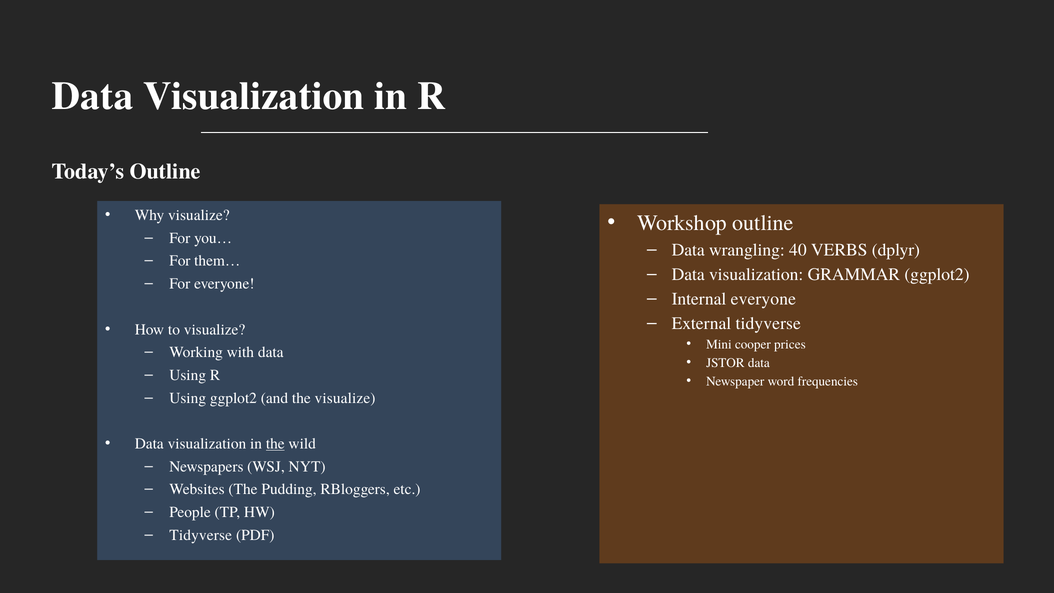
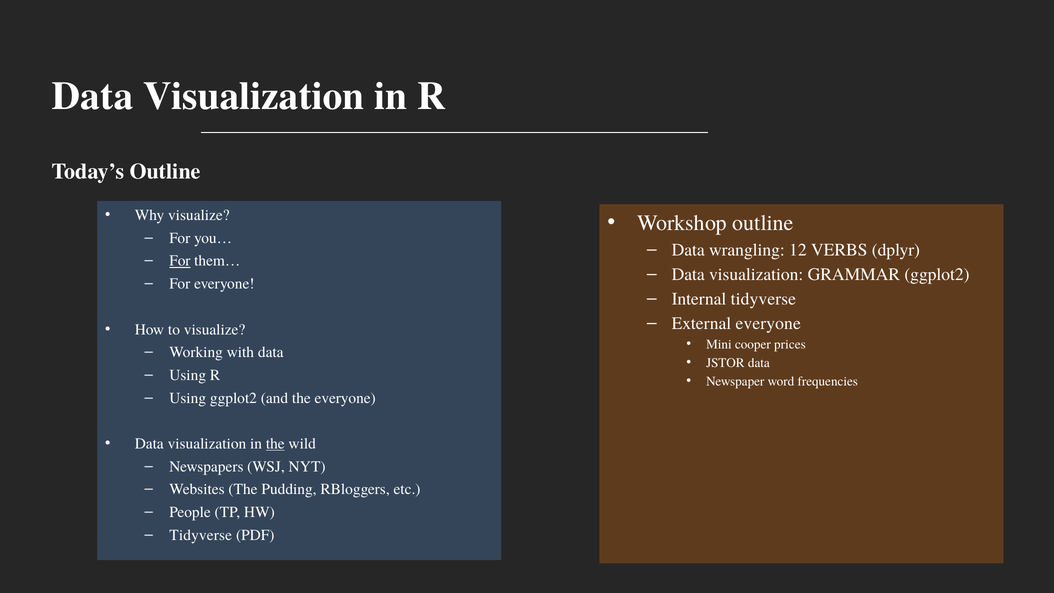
40: 40 -> 12 (798, 250)
For underline: none -> present (180, 261)
Internal everyone: everyone -> tidyverse (763, 299)
External tidyverse: tidyverse -> everyone (768, 323)
the visualize: visualize -> everyone (345, 398)
